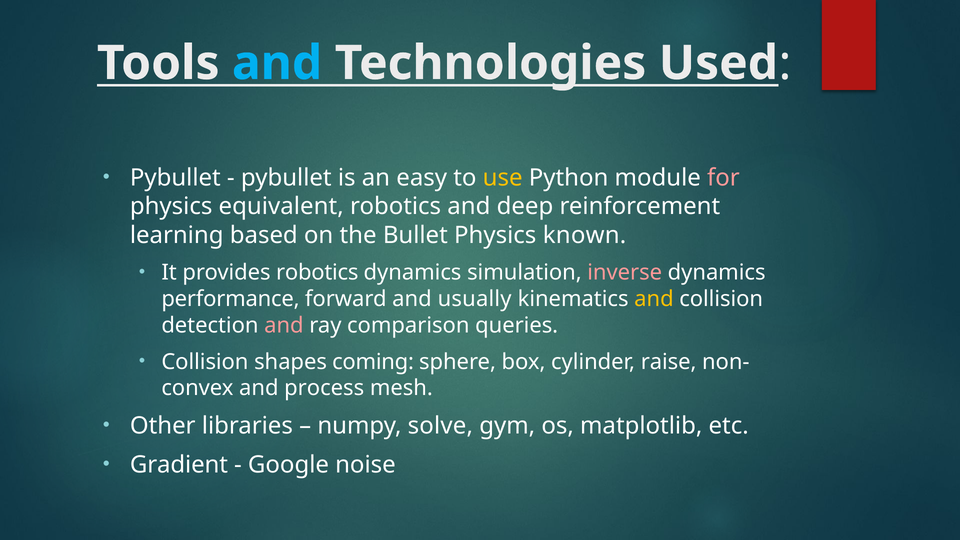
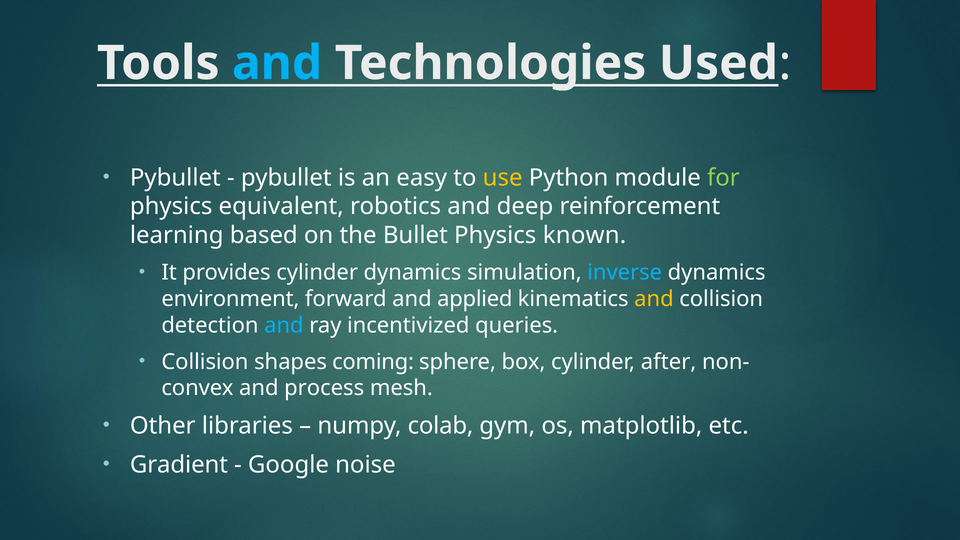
for colour: pink -> light green (723, 178)
provides robotics: robotics -> cylinder (317, 273)
inverse colour: pink -> light blue (625, 273)
performance: performance -> environment (230, 299)
usually: usually -> applied (475, 299)
and colour: pink -> light blue (284, 325)
comparison: comparison -> incentivized (408, 325)
raise: raise -> after (669, 362)
solve: solve -> colab (441, 426)
